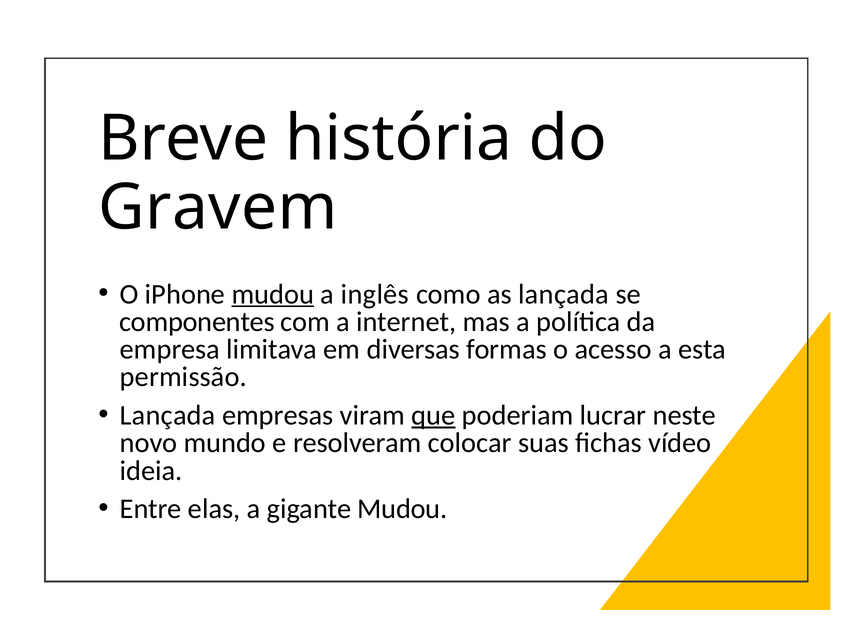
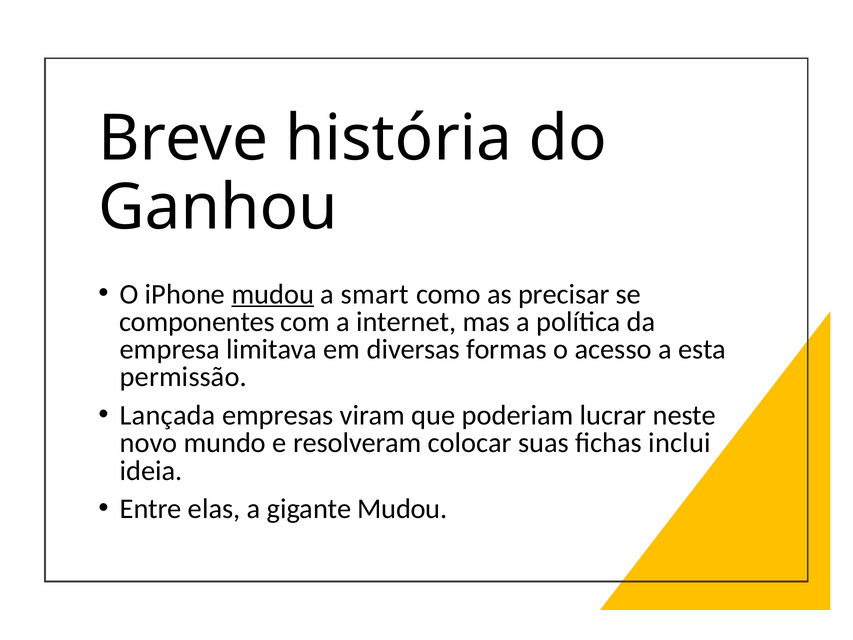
Gravem: Gravem -> Ganhou (218, 208)
inglês: inglês -> smart (375, 294)
as lançada: lançada -> precisar (564, 294)
que underline: present -> none (433, 415)
vídeo: vídeo -> inclui (680, 443)
